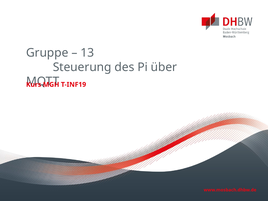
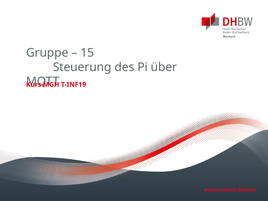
13: 13 -> 15 (87, 53)
